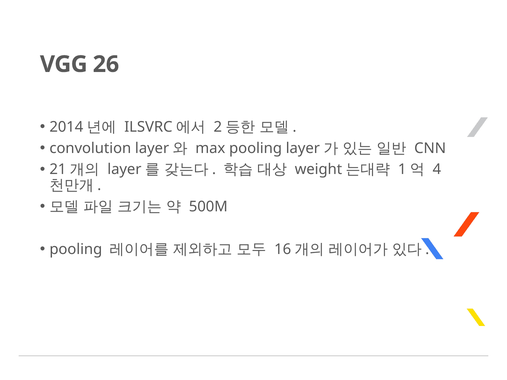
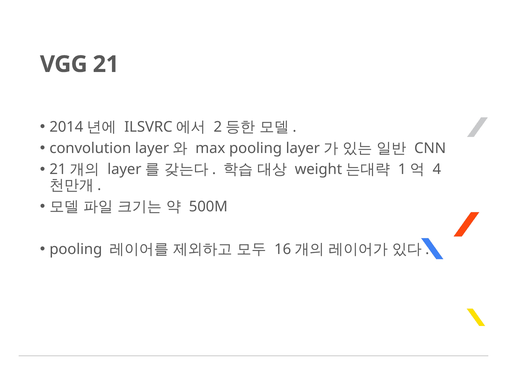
VGG 26: 26 -> 21 (106, 64)
